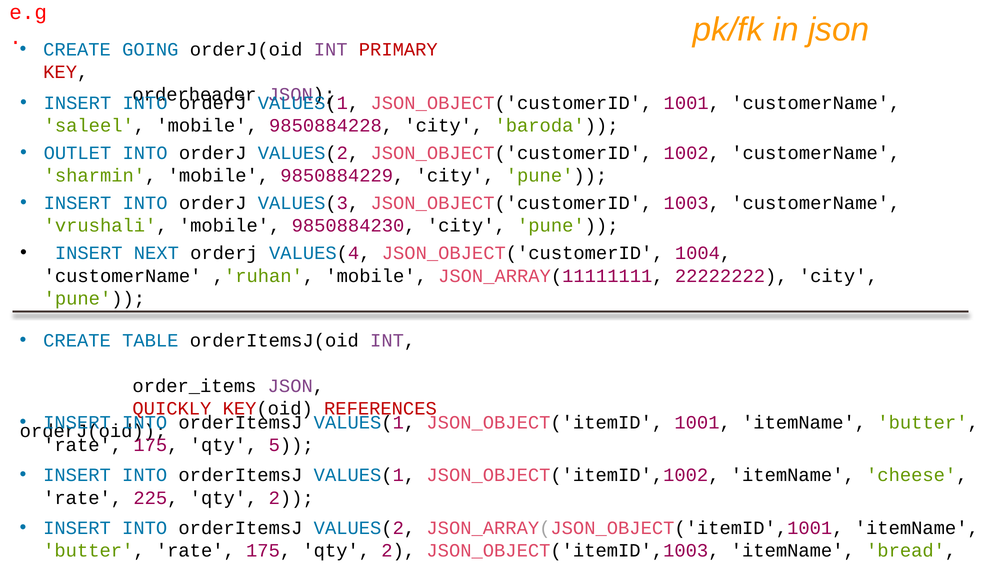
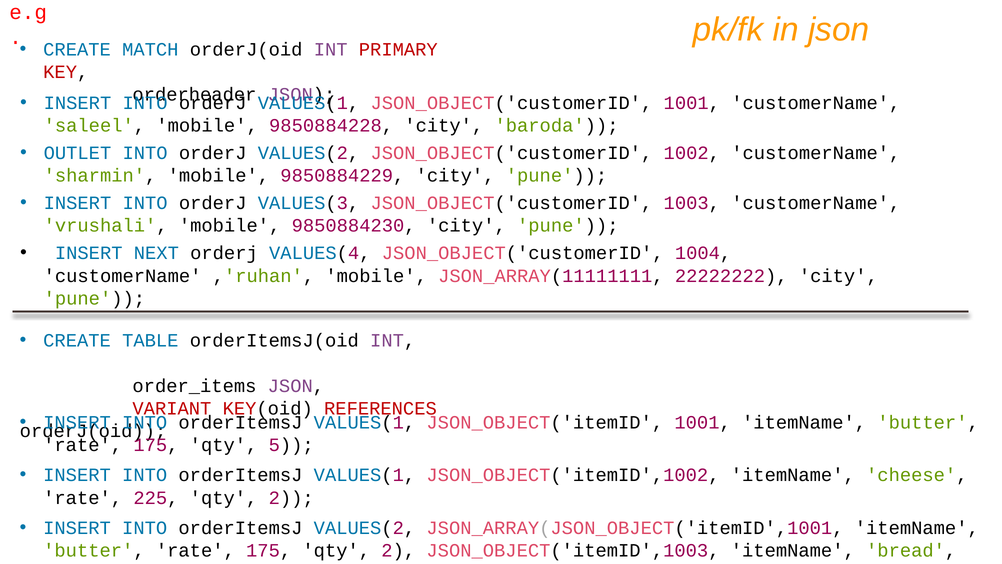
GOING: GOING -> MATCH (150, 50)
QUICKLY: QUICKLY -> VARIANT (172, 408)
